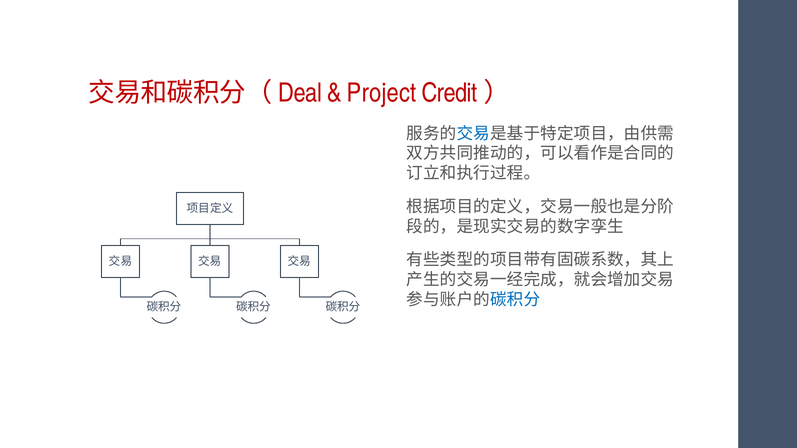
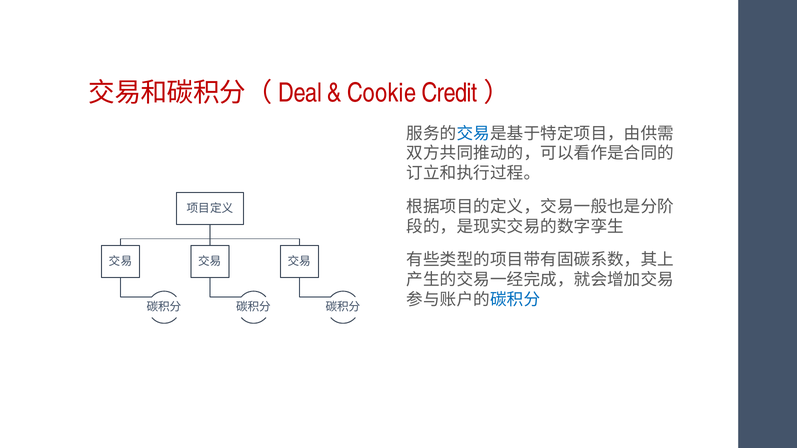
Project: Project -> Cookie (382, 93)
